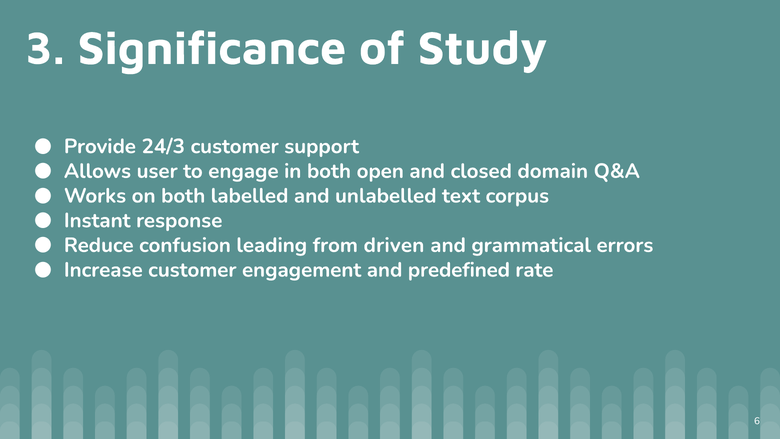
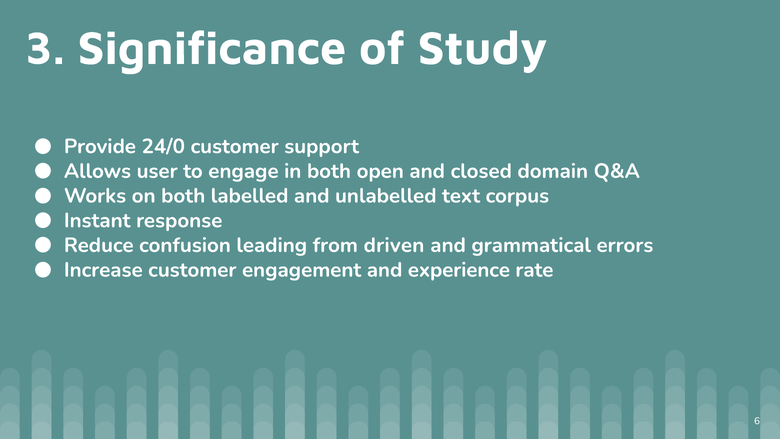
24/3: 24/3 -> 24/0 (163, 146)
predefined: predefined -> experience (459, 270)
